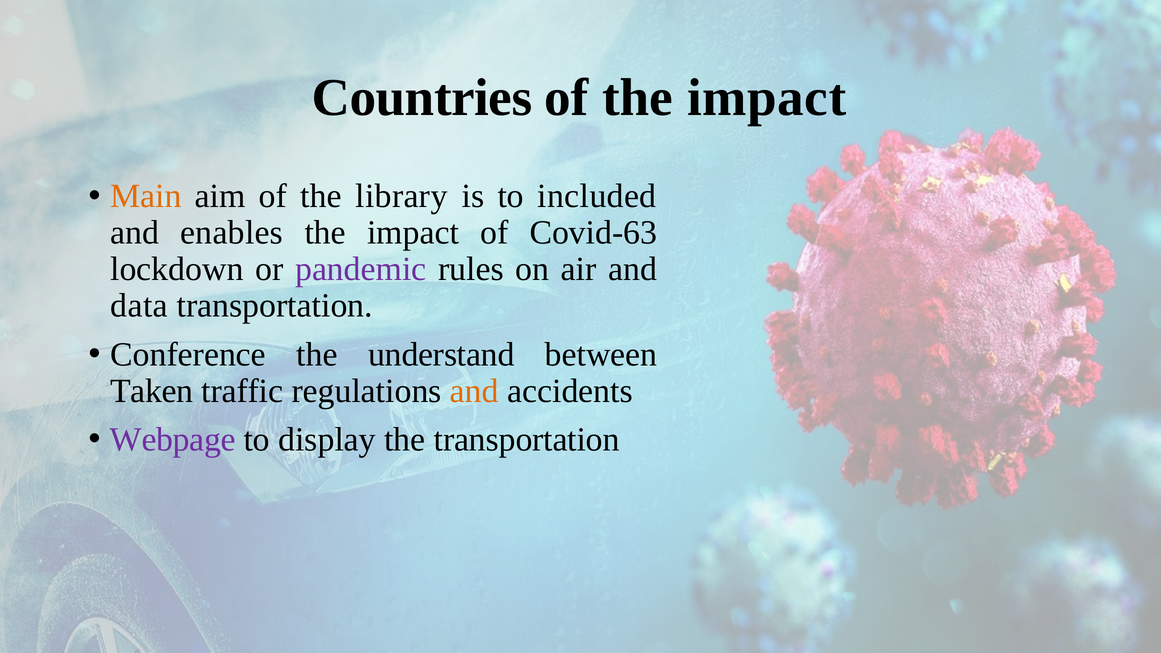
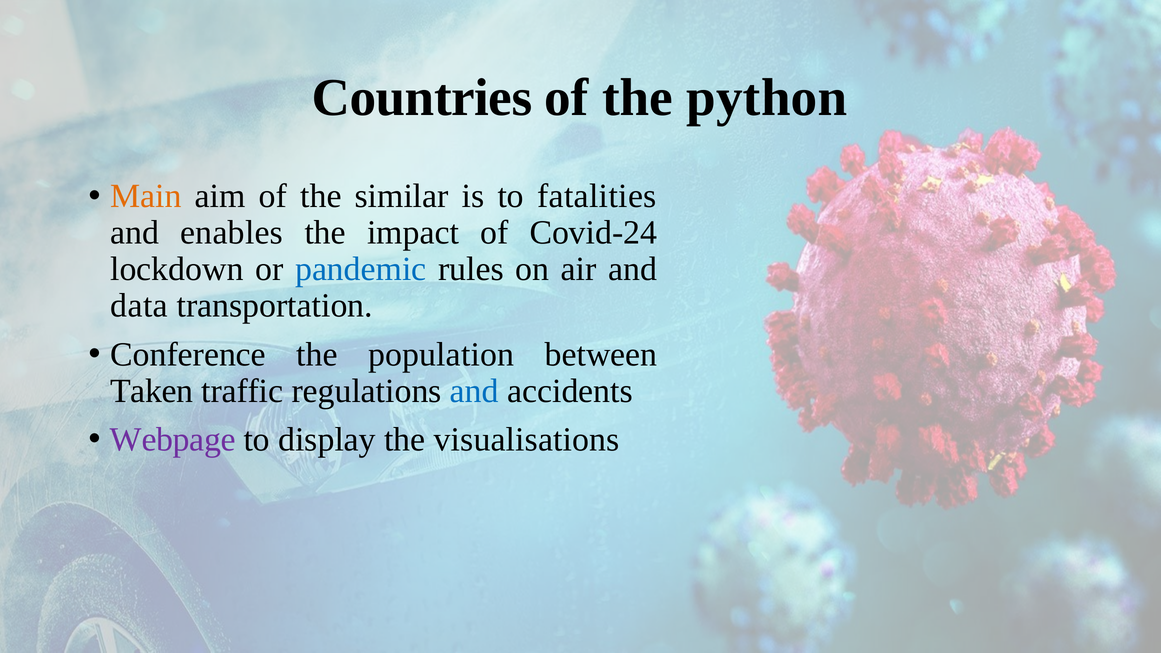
of the impact: impact -> python (767, 98)
library: library -> similar (402, 196)
included: included -> fatalities (597, 196)
Covid-63: Covid-63 -> Covid-24 (593, 233)
pandemic colour: purple -> blue (361, 269)
understand: understand -> population (441, 354)
and colour: orange -> blue (474, 391)
the transportation: transportation -> visualisations (527, 439)
